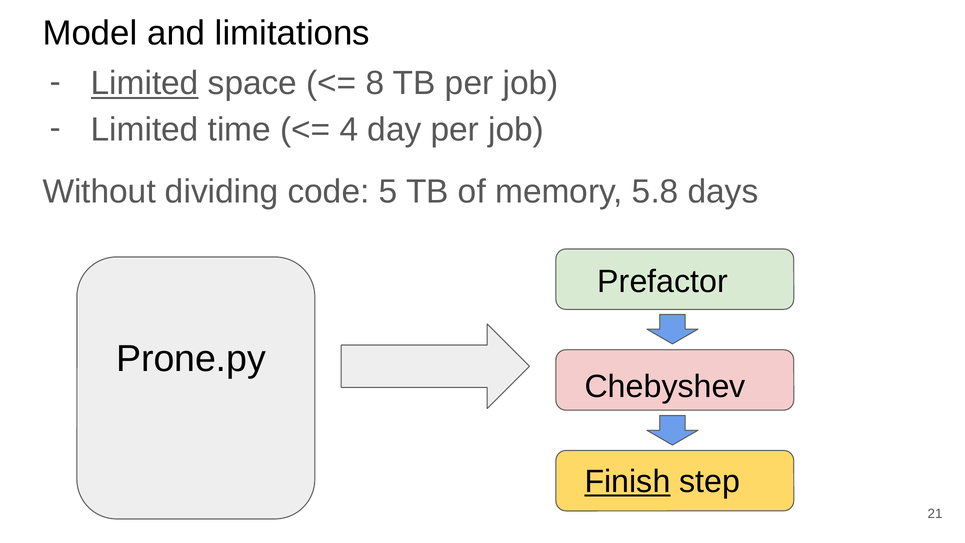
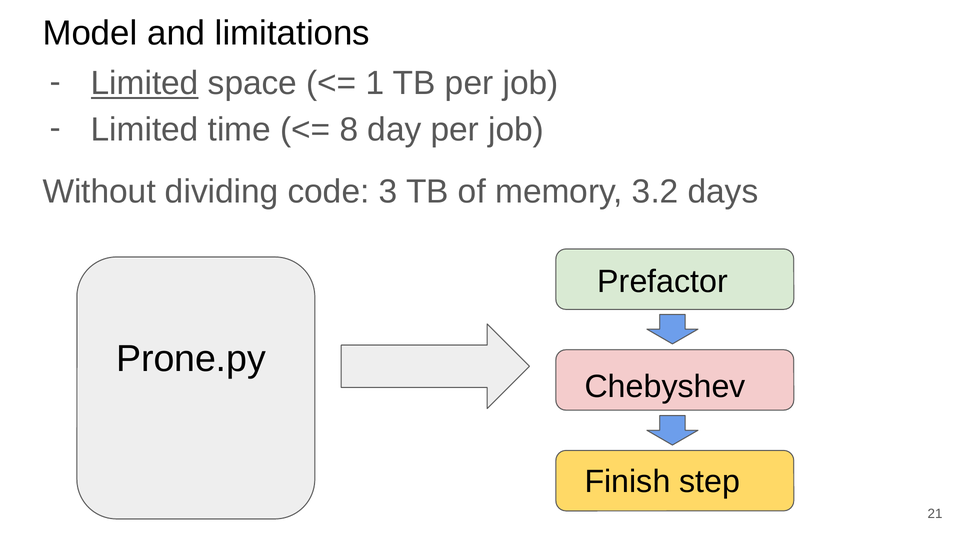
8: 8 -> 1 (375, 83)
4: 4 -> 8 (349, 130)
5: 5 -> 3 (388, 192)
5.8: 5.8 -> 3.2 (655, 192)
Finish underline: present -> none (628, 481)
